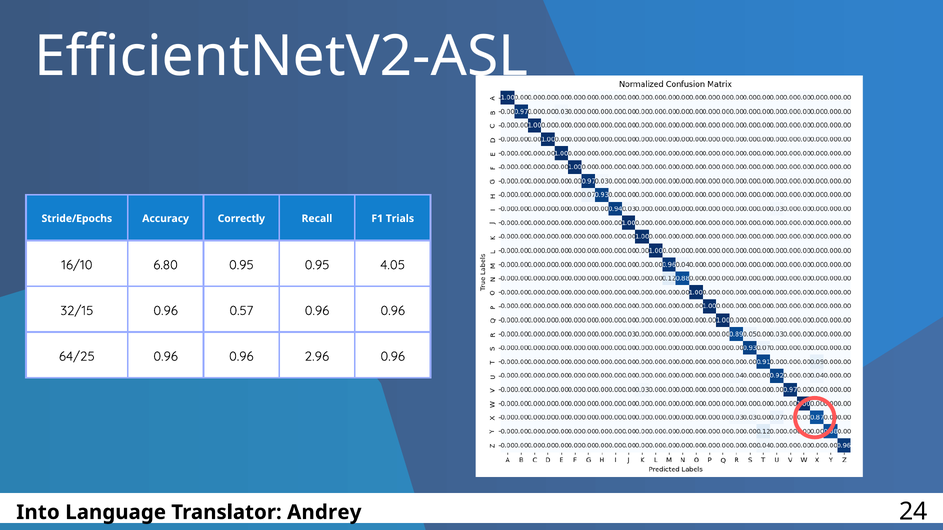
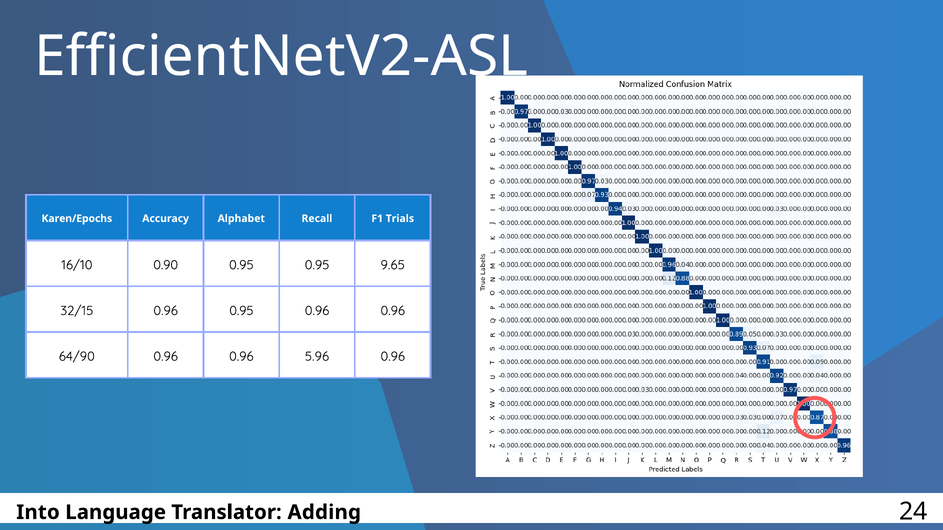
Stride/Epochs: Stride/Epochs -> Karen/Epochs (77, 219)
Correctly: Correctly -> Alphabet (241, 219)
6.80: 6.80 -> 0.90 (166, 265)
4.05: 4.05 -> 9.65 (393, 265)
0.96 0.57: 0.57 -> 0.95 (241, 311)
64/25: 64/25 -> 64/90 (77, 357)
2.96: 2.96 -> 5.96 (317, 357)
Andrey: Andrey -> Adding (324, 513)
